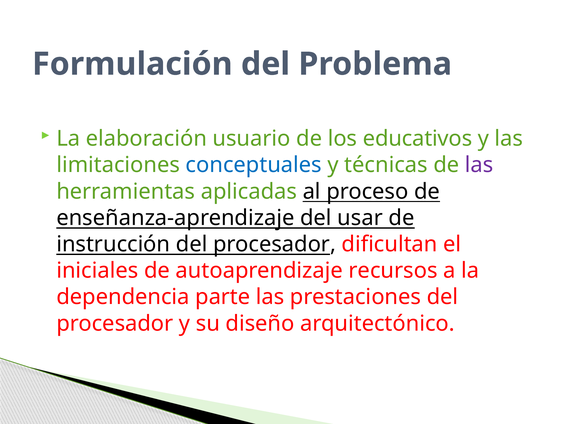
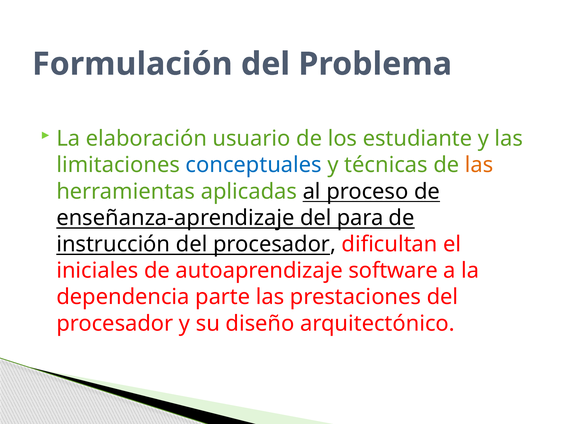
educativos: educativos -> estudiante (418, 139)
las colour: purple -> orange (479, 165)
usar: usar -> para (360, 218)
recursos: recursos -> software (393, 270)
